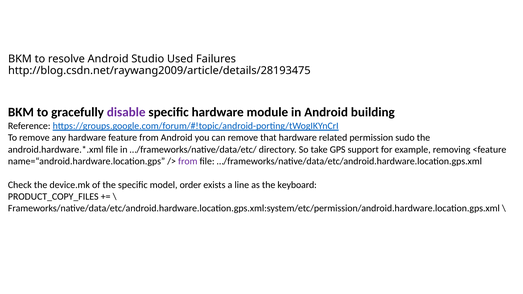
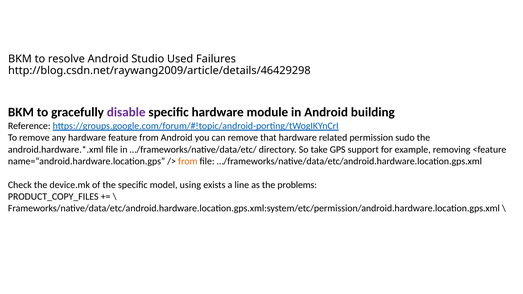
http://blog.csdn.net/raywang2009/article/details/28193475: http://blog.csdn.net/raywang2009/article/details/28193475 -> http://blog.csdn.net/raywang2009/article/details/46429298 (159, 71)
from colour: purple -> orange (188, 161)
order: order -> using (190, 185)
keyboard: keyboard -> problems (297, 185)
